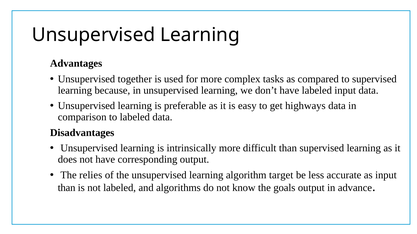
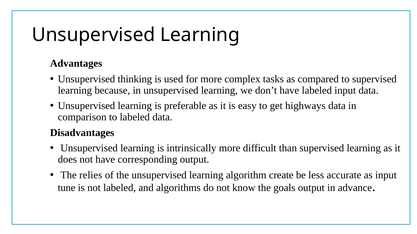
together: together -> thinking (135, 79)
target: target -> create (281, 175)
than: than -> tune (67, 188)
